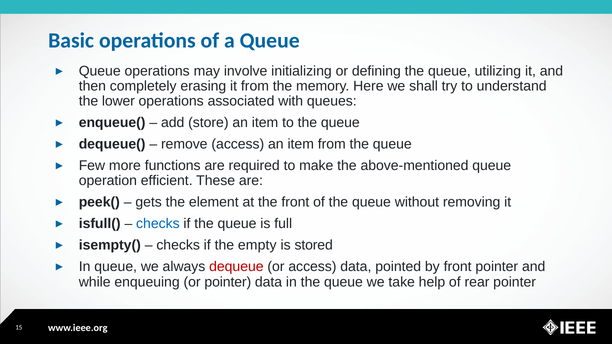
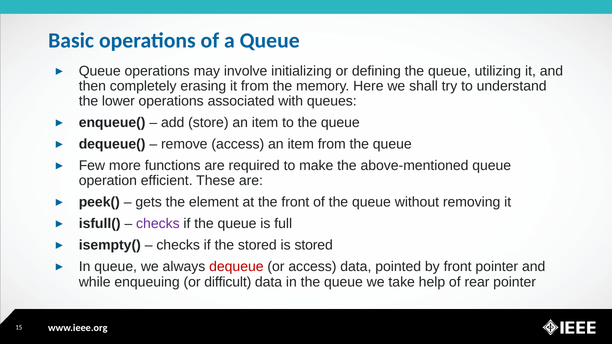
checks colour: blue -> purple (158, 224)
the empty: empty -> stored (257, 245)
or pointer: pointer -> difficult (228, 282)
